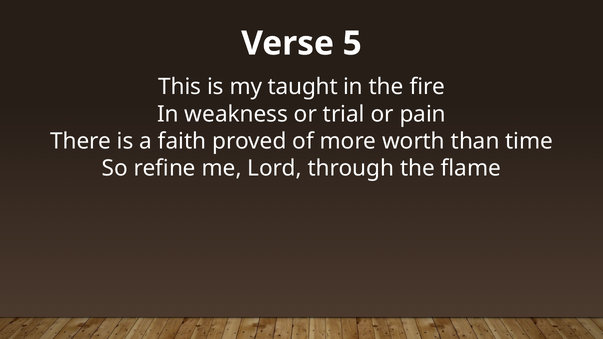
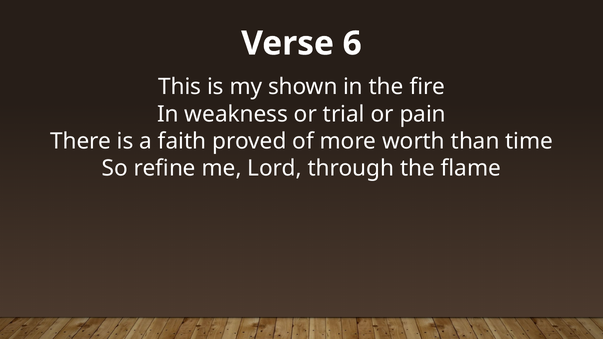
5: 5 -> 6 (352, 44)
taught: taught -> shown (303, 87)
